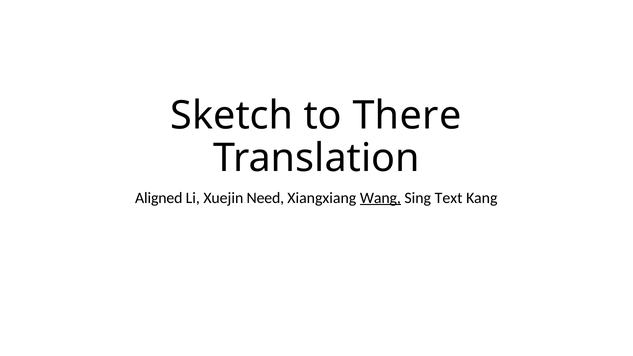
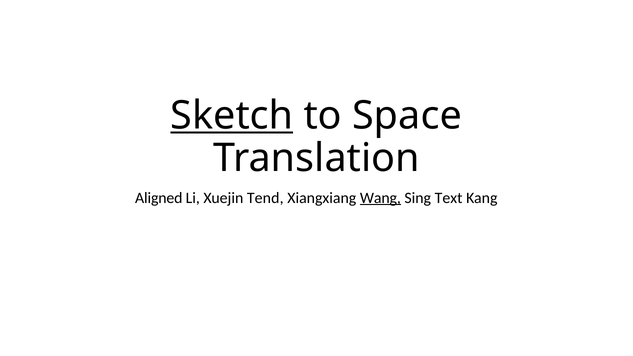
Sketch underline: none -> present (232, 116)
There: There -> Space (407, 116)
Need: Need -> Tend (265, 198)
